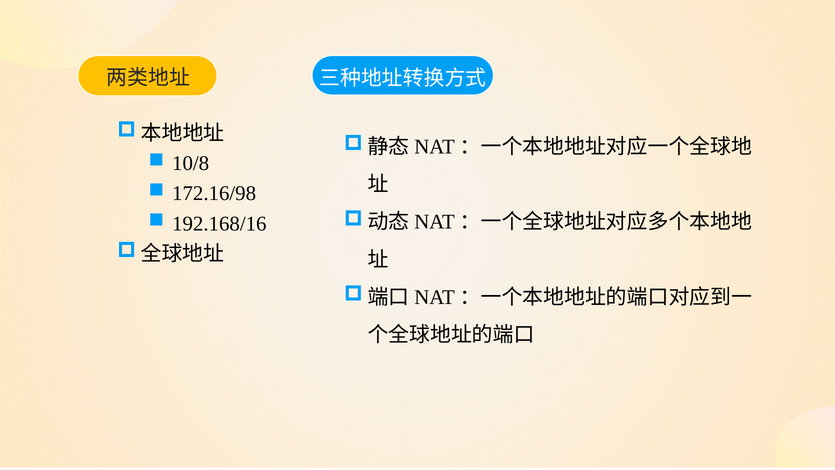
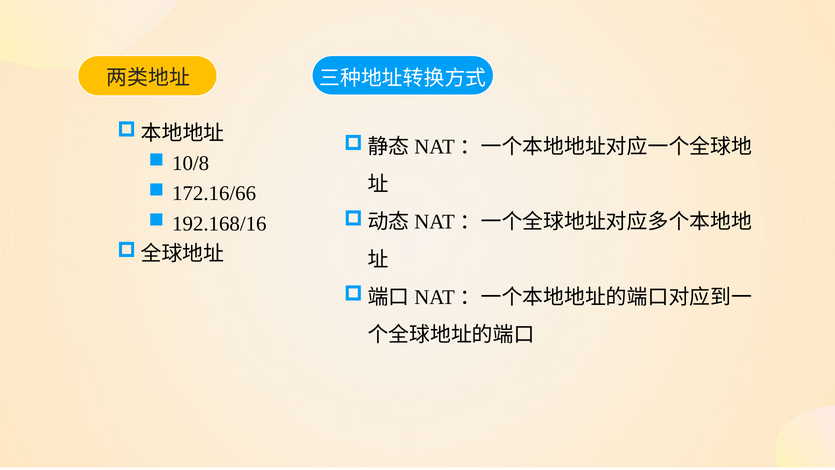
172.16/98: 172.16/98 -> 172.16/66 (214, 193)
